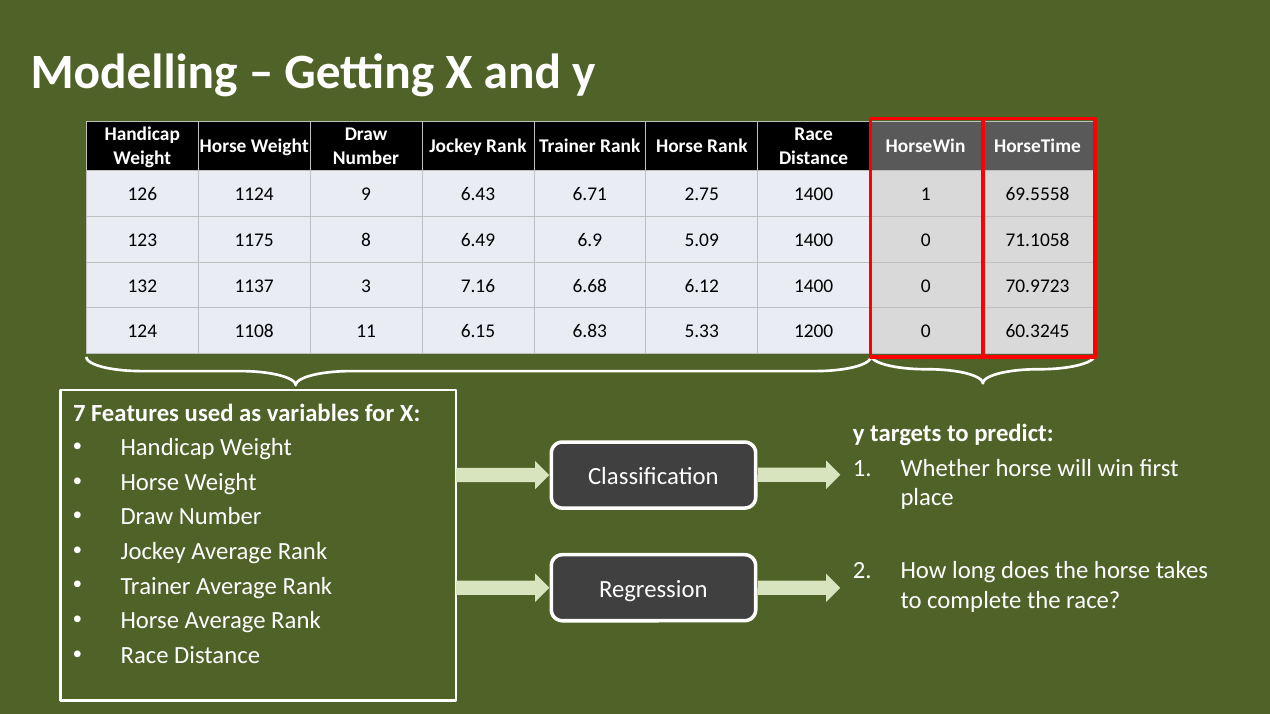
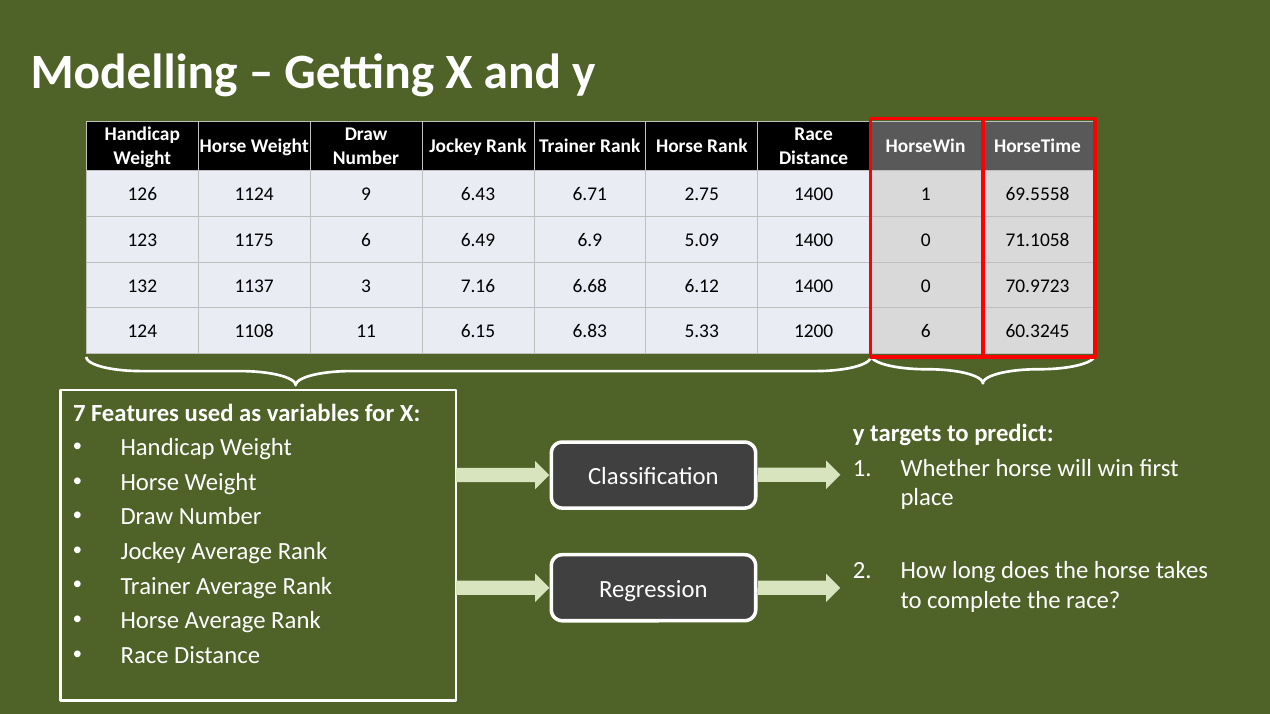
1175 8: 8 -> 6 (366, 240)
1200 0: 0 -> 6 (926, 332)
